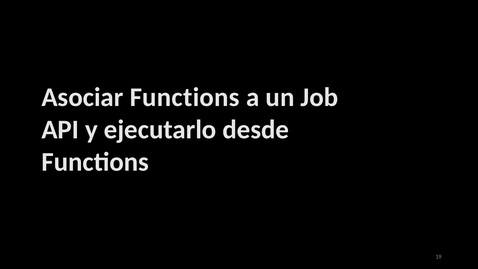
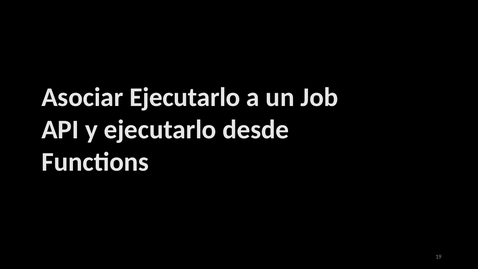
Asociar Functions: Functions -> Ejecutarlo (185, 97)
